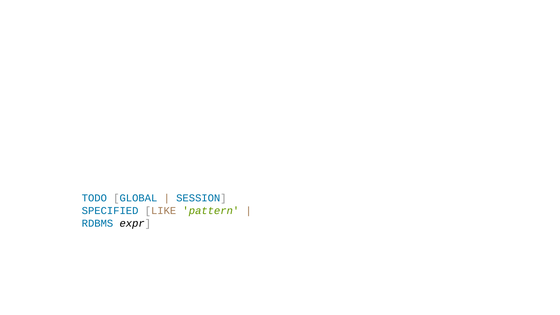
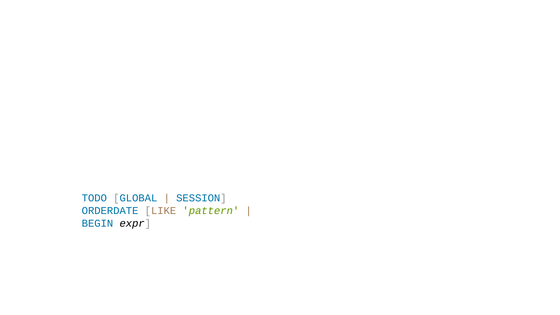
SPECIFIED: SPECIFIED -> ORDERDATE (110, 211)
RDBMS: RDBMS -> BEGIN (97, 223)
